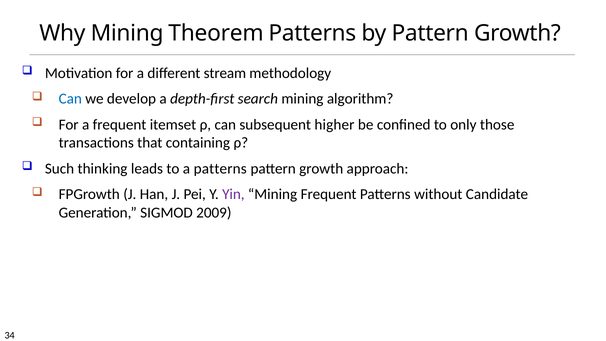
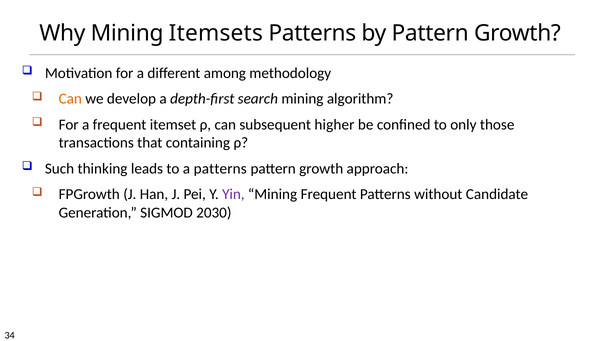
Theorem: Theorem -> Itemsets (216, 33)
stream: stream -> among (225, 73)
Can colour: blue -> orange (70, 99)
2009: 2009 -> 2030 (214, 212)
